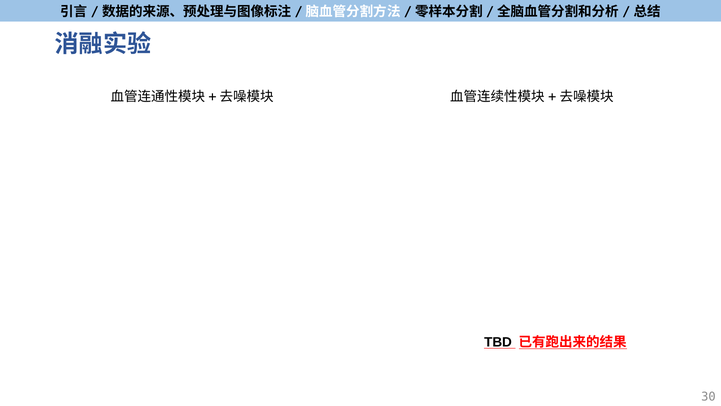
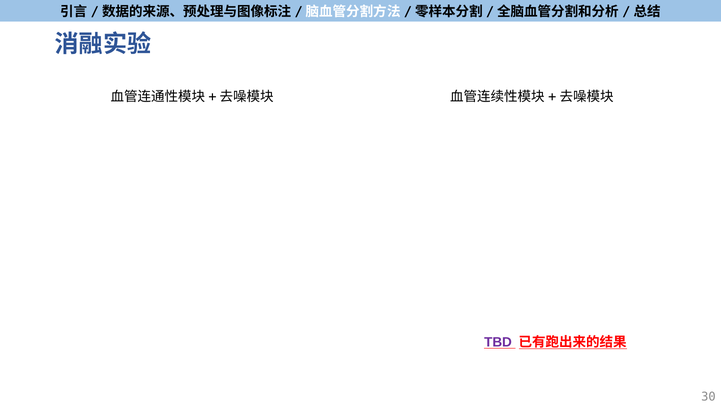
TBD colour: black -> purple (498, 342)
